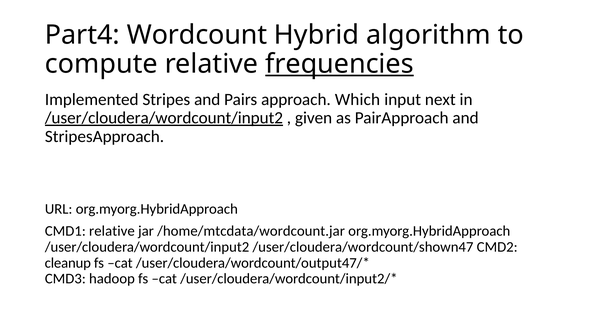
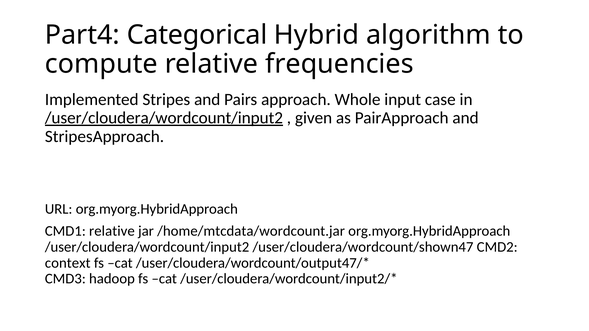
Wordcount: Wordcount -> Categorical (197, 35)
frequencies underline: present -> none (339, 64)
Which: Which -> Whole (358, 100)
next: next -> case (440, 100)
cleanup: cleanup -> context (68, 263)
